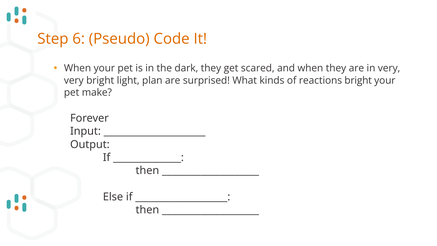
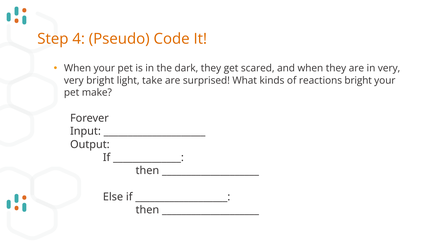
6: 6 -> 4 (79, 39)
plan: plan -> take (152, 80)
